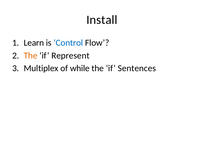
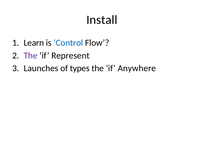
The colour: orange -> purple (31, 56)
Multiplex: Multiplex -> Launches (41, 68)
while: while -> types (80, 68)
Sentences: Sentences -> Anywhere (137, 68)
